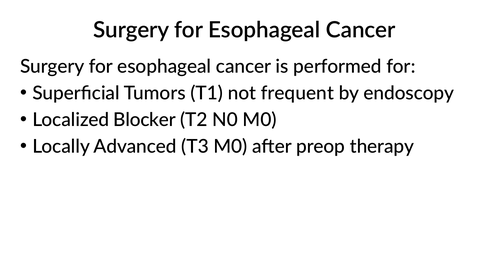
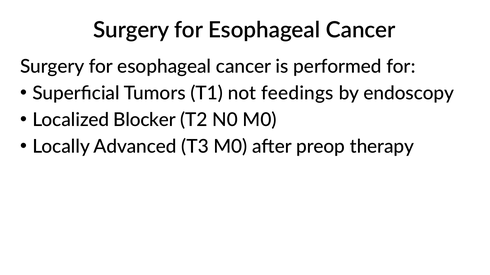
frequent: frequent -> feedings (297, 93)
